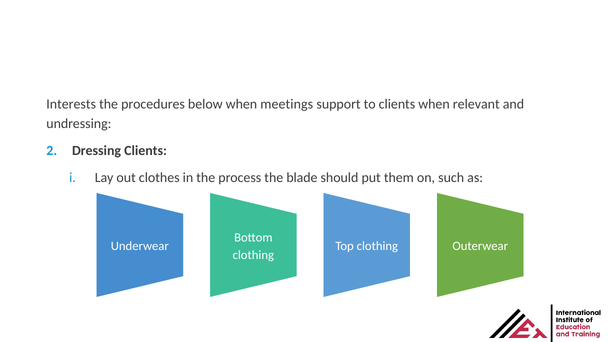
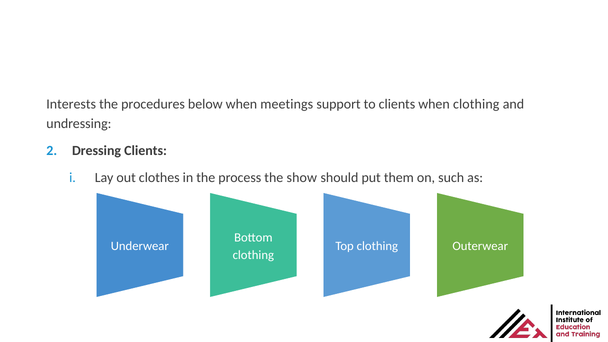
when relevant: relevant -> clothing (476, 104)
blade: blade -> show (302, 177)
